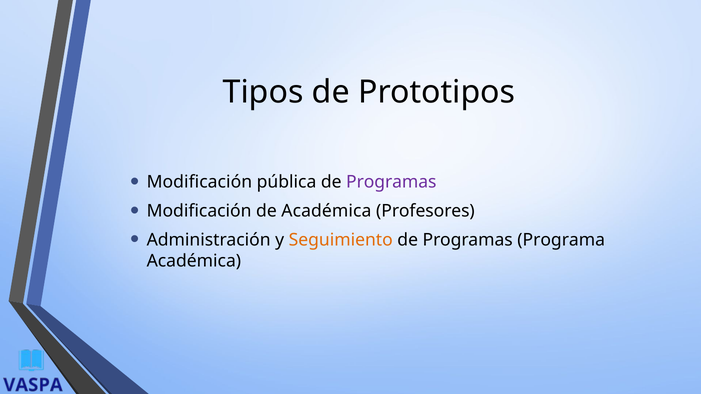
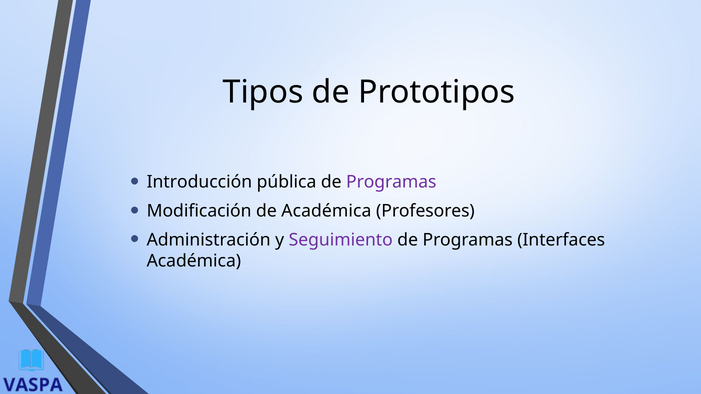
Modificación: Modificación -> Introducción (199, 182)
Seguimiento colour: orange -> purple (341, 240)
Programa: Programa -> Interfaces (561, 240)
